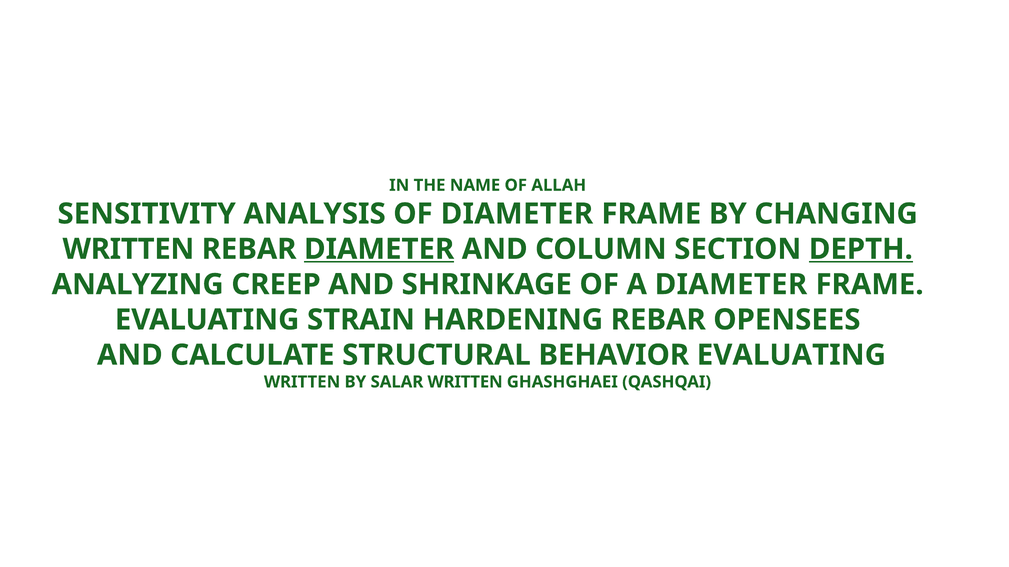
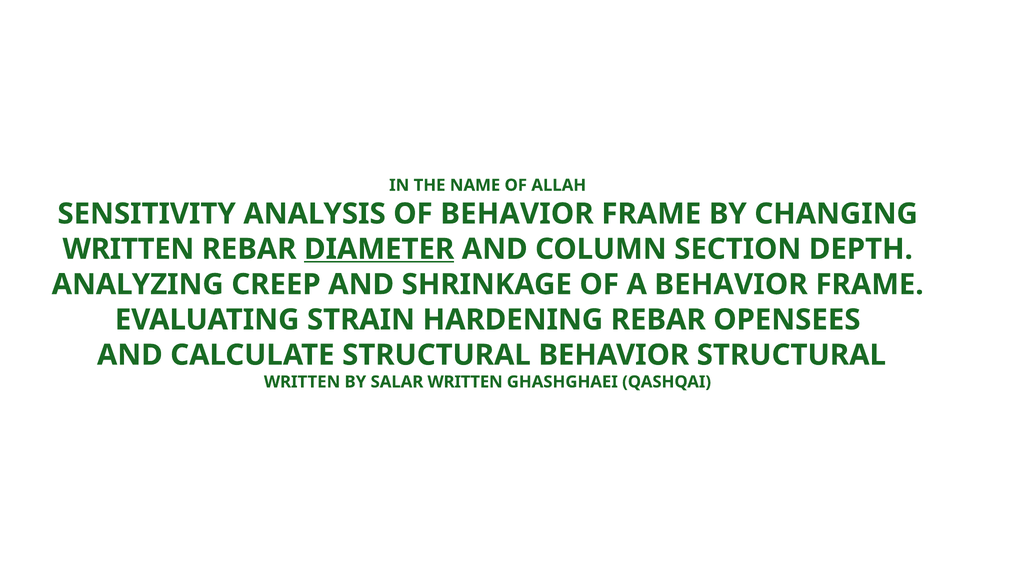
OF DIAMETER: DIAMETER -> BEHAVIOR (517, 214)
DEPTH underline: present -> none (861, 249)
A DIAMETER: DIAMETER -> BEHAVIOR (731, 285)
BEHAVIOR EVALUATING: EVALUATING -> STRUCTURAL (791, 355)
